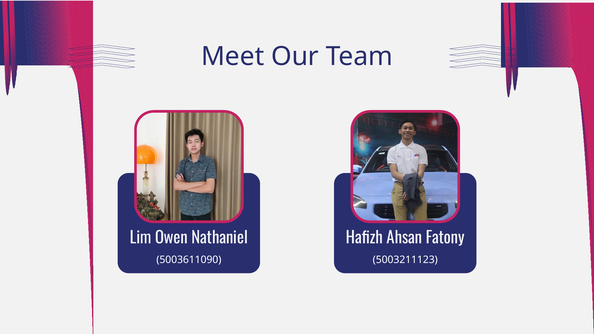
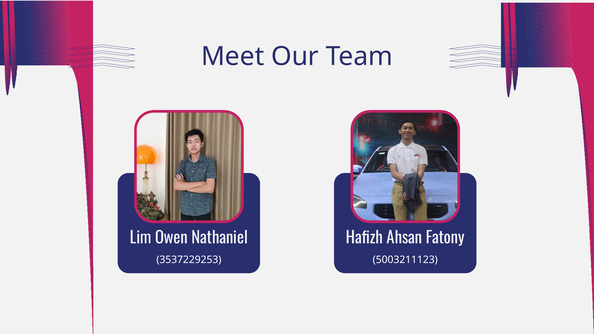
5003611090: 5003611090 -> 3537229253 (189, 260)
